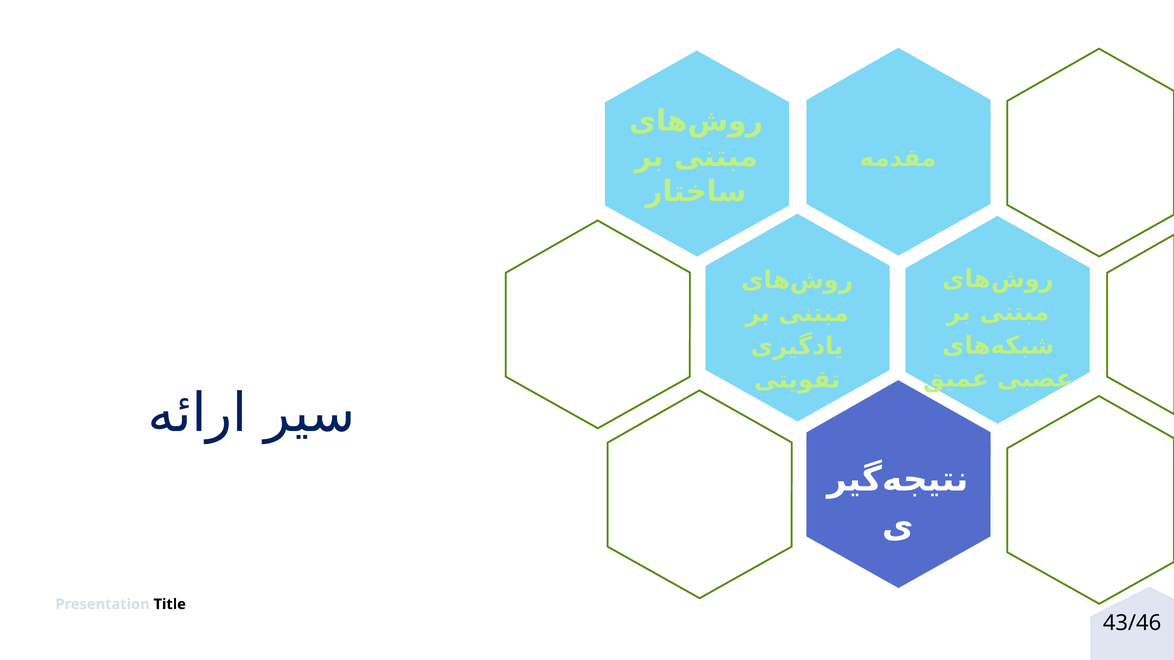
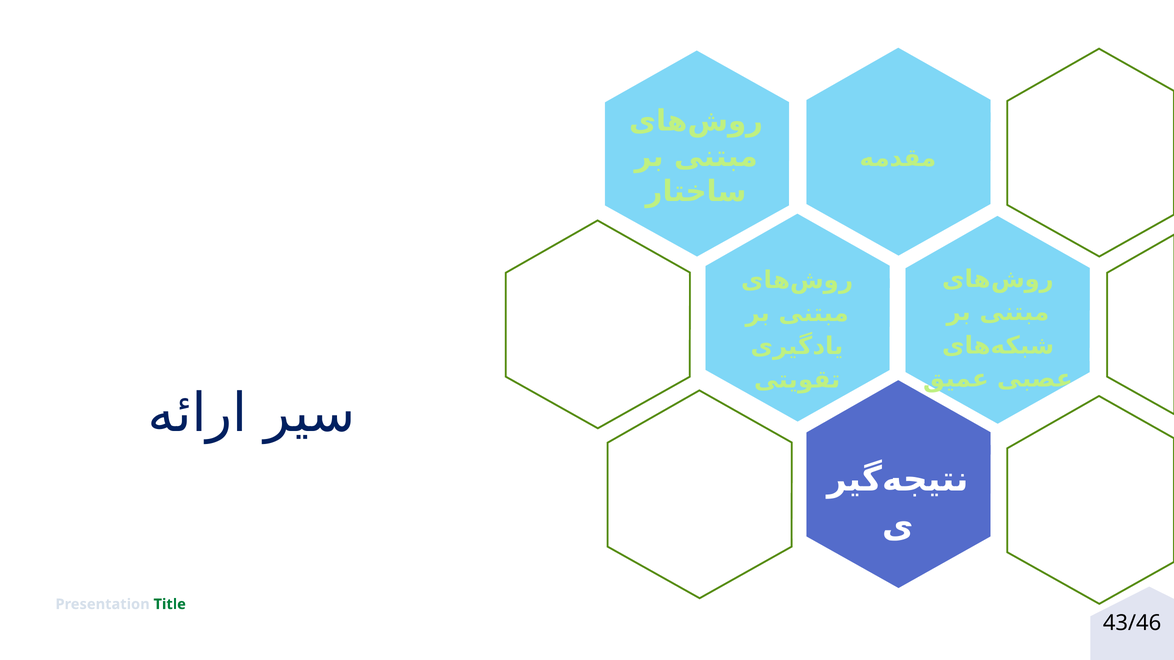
Title colour: black -> green (170, 605)
